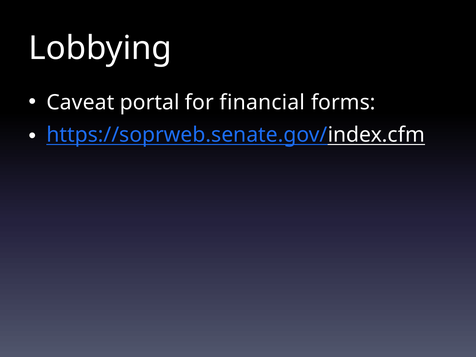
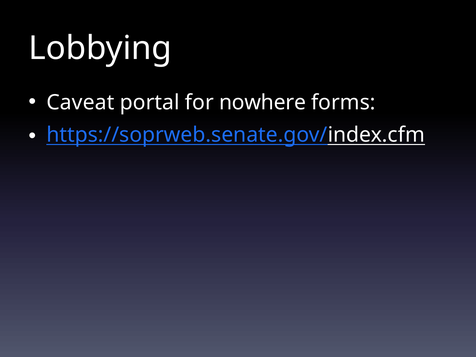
financial: financial -> nowhere (263, 102)
